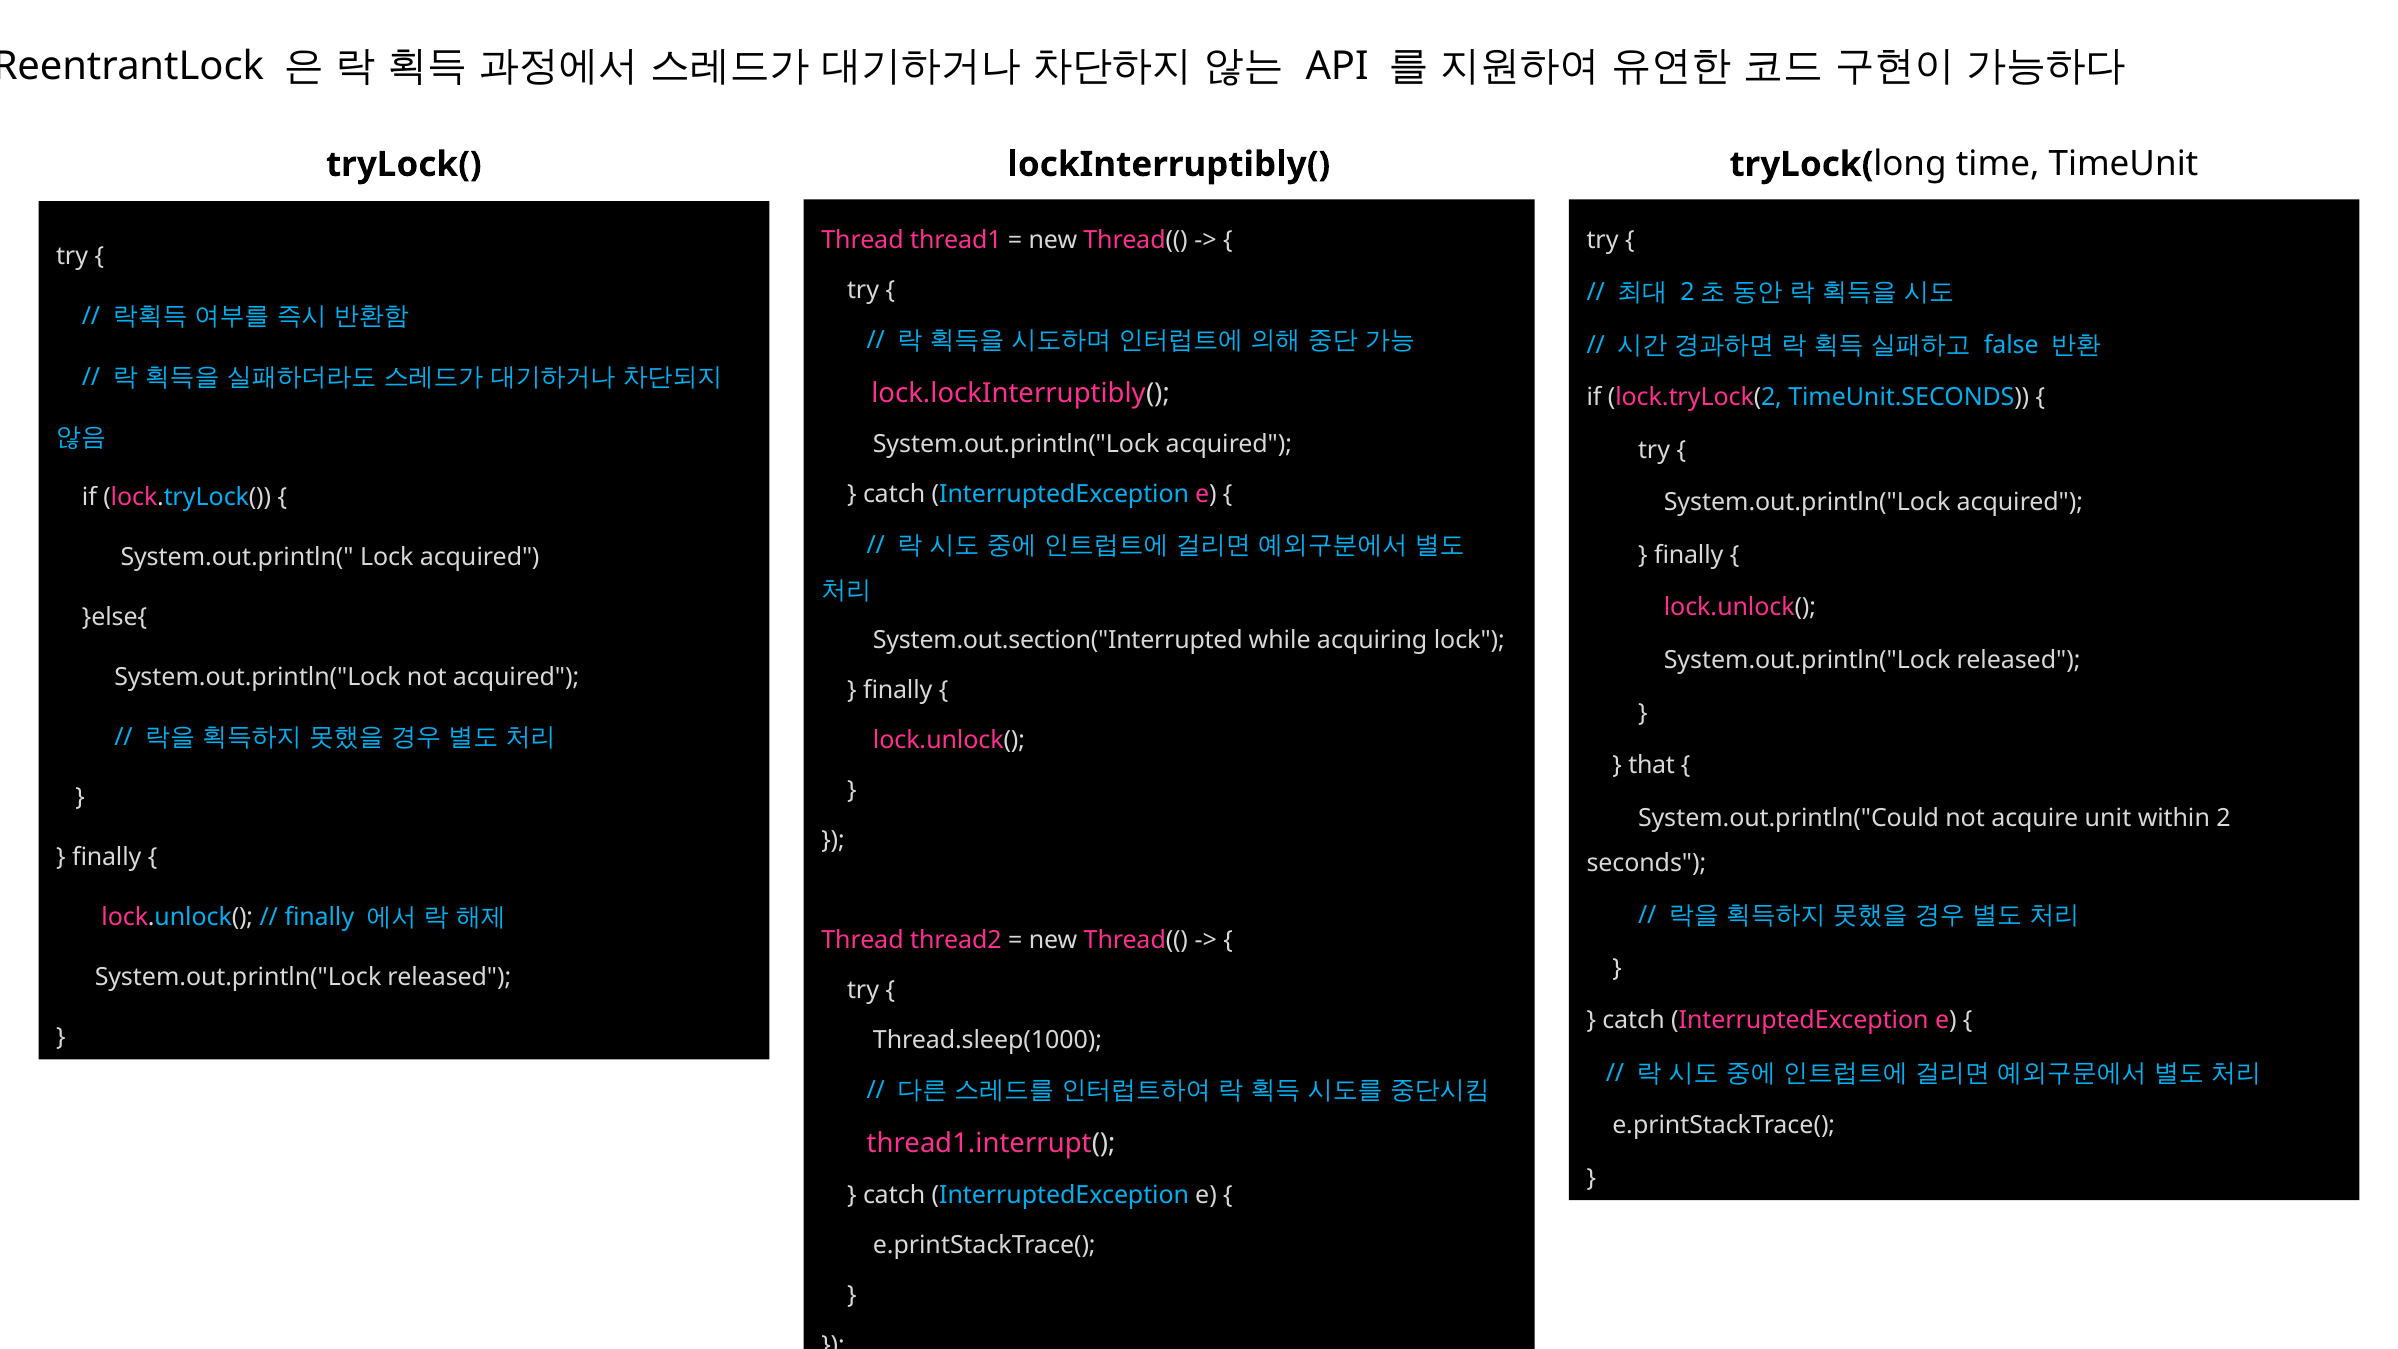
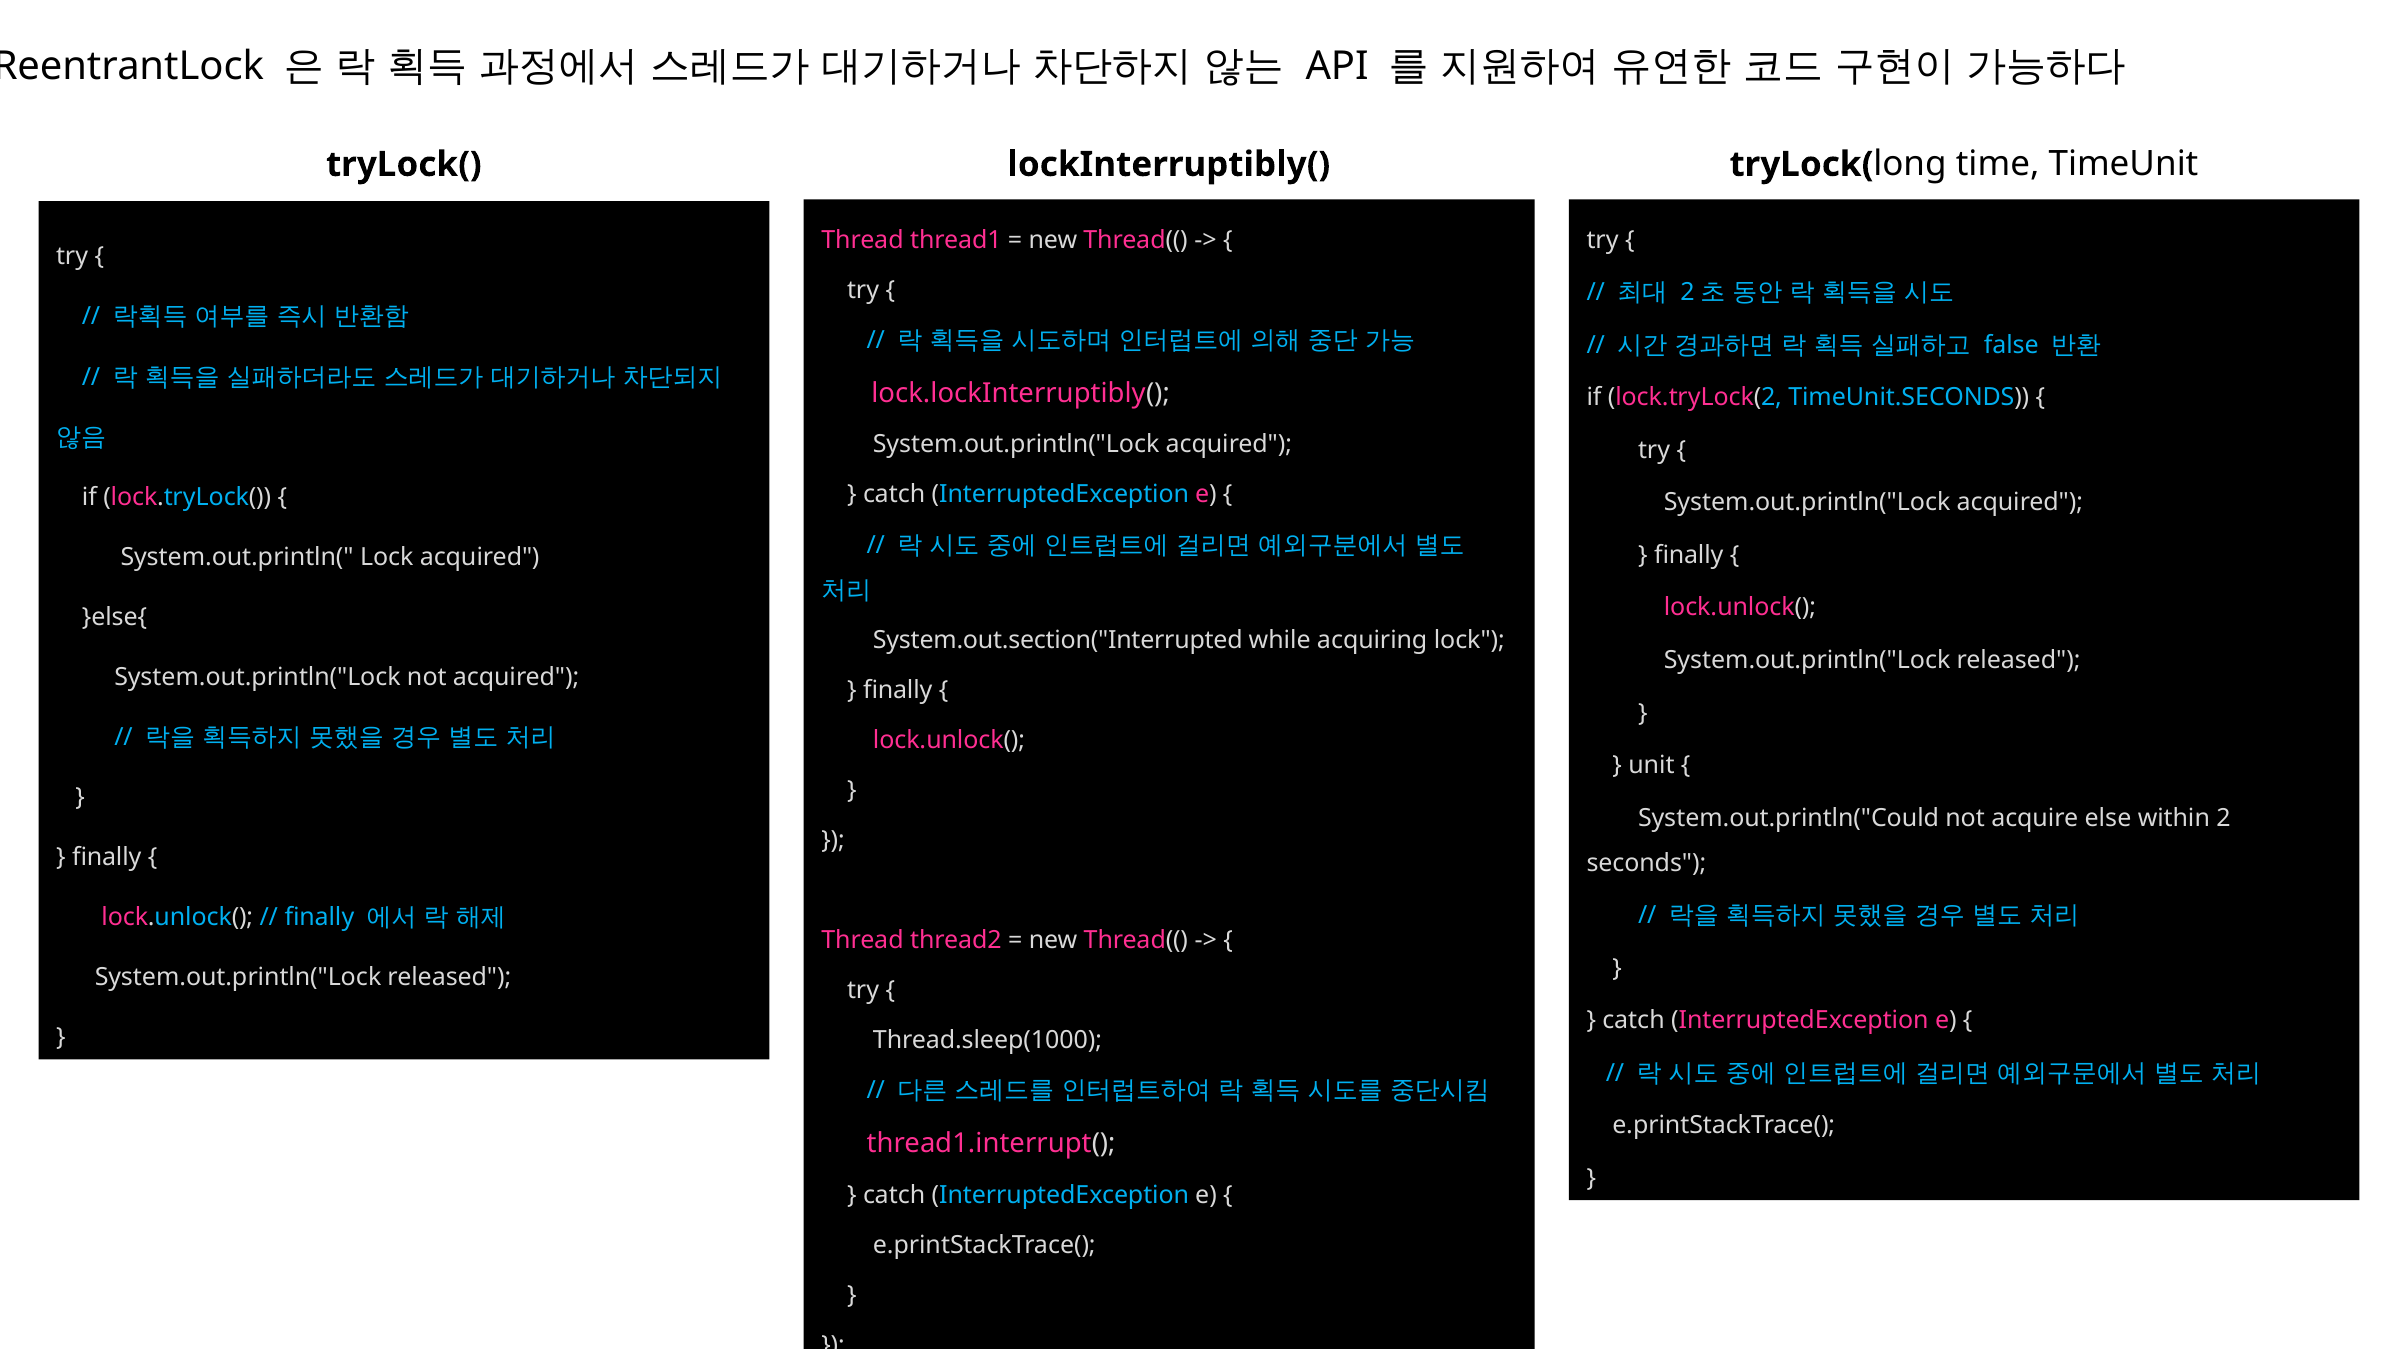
that: that -> unit (1651, 765)
acquire unit: unit -> else (2108, 818)
